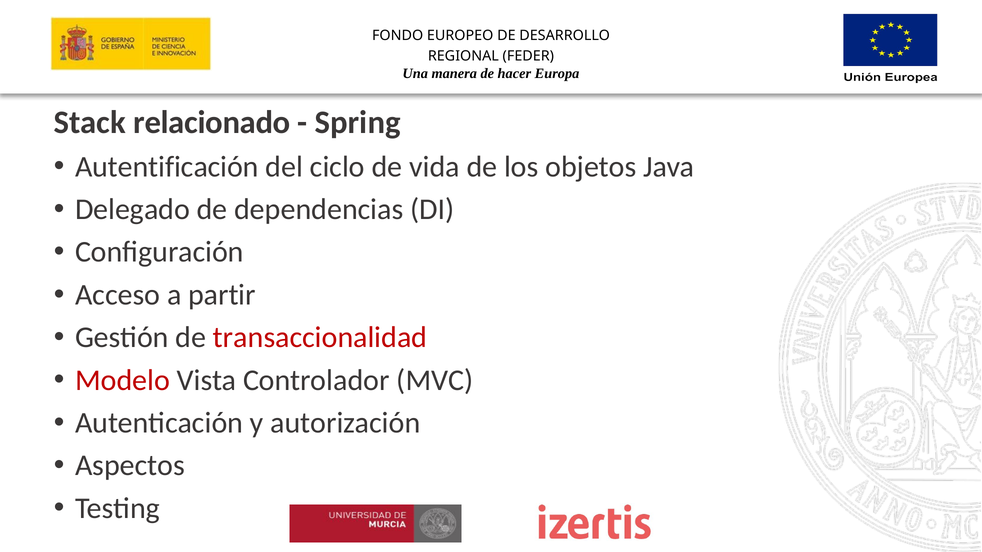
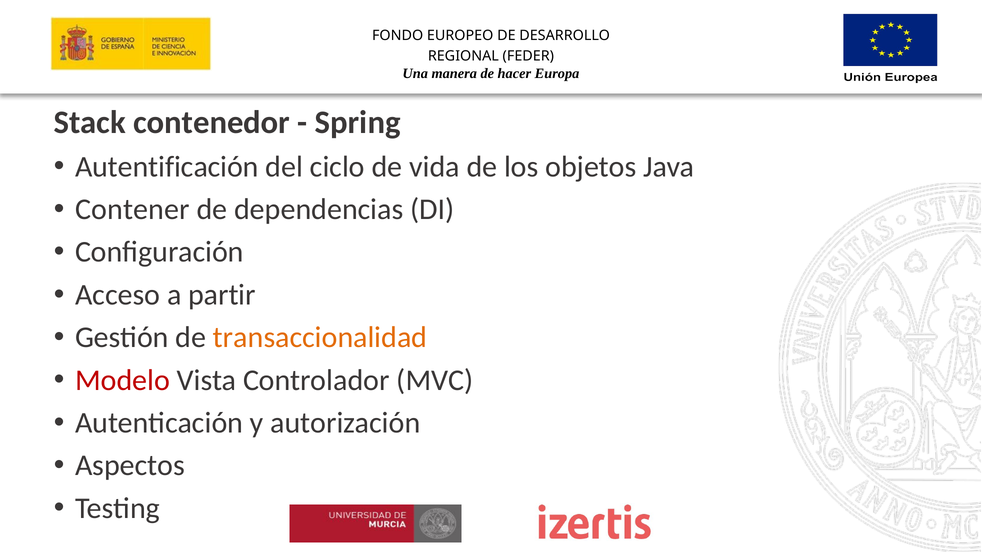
relacionado: relacionado -> contenedor (212, 123)
Delegado: Delegado -> Contener (132, 210)
transaccionalidad colour: red -> orange (320, 338)
